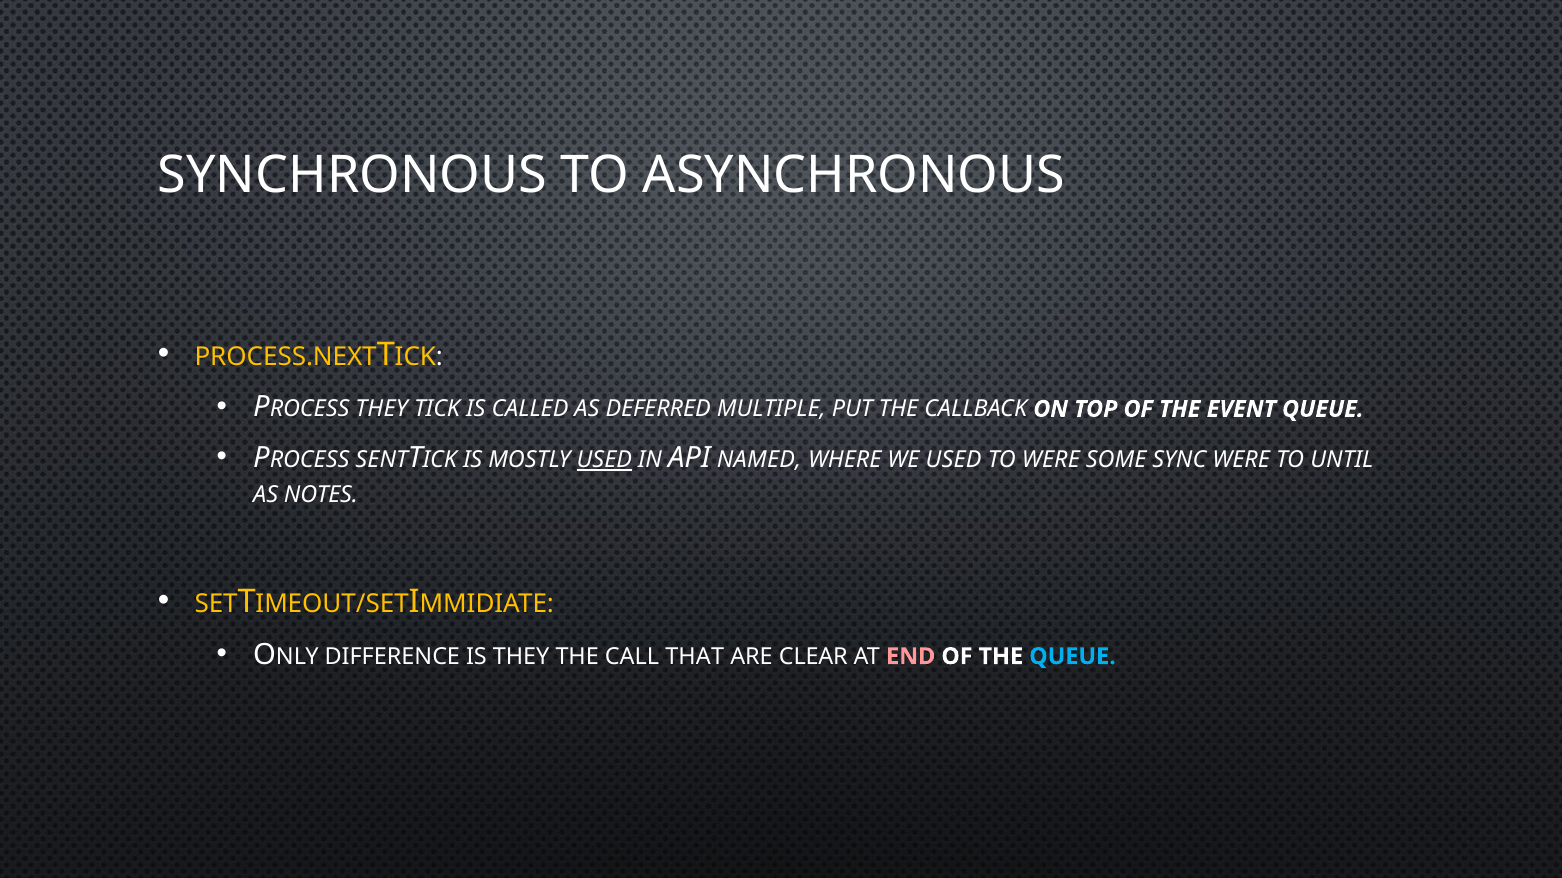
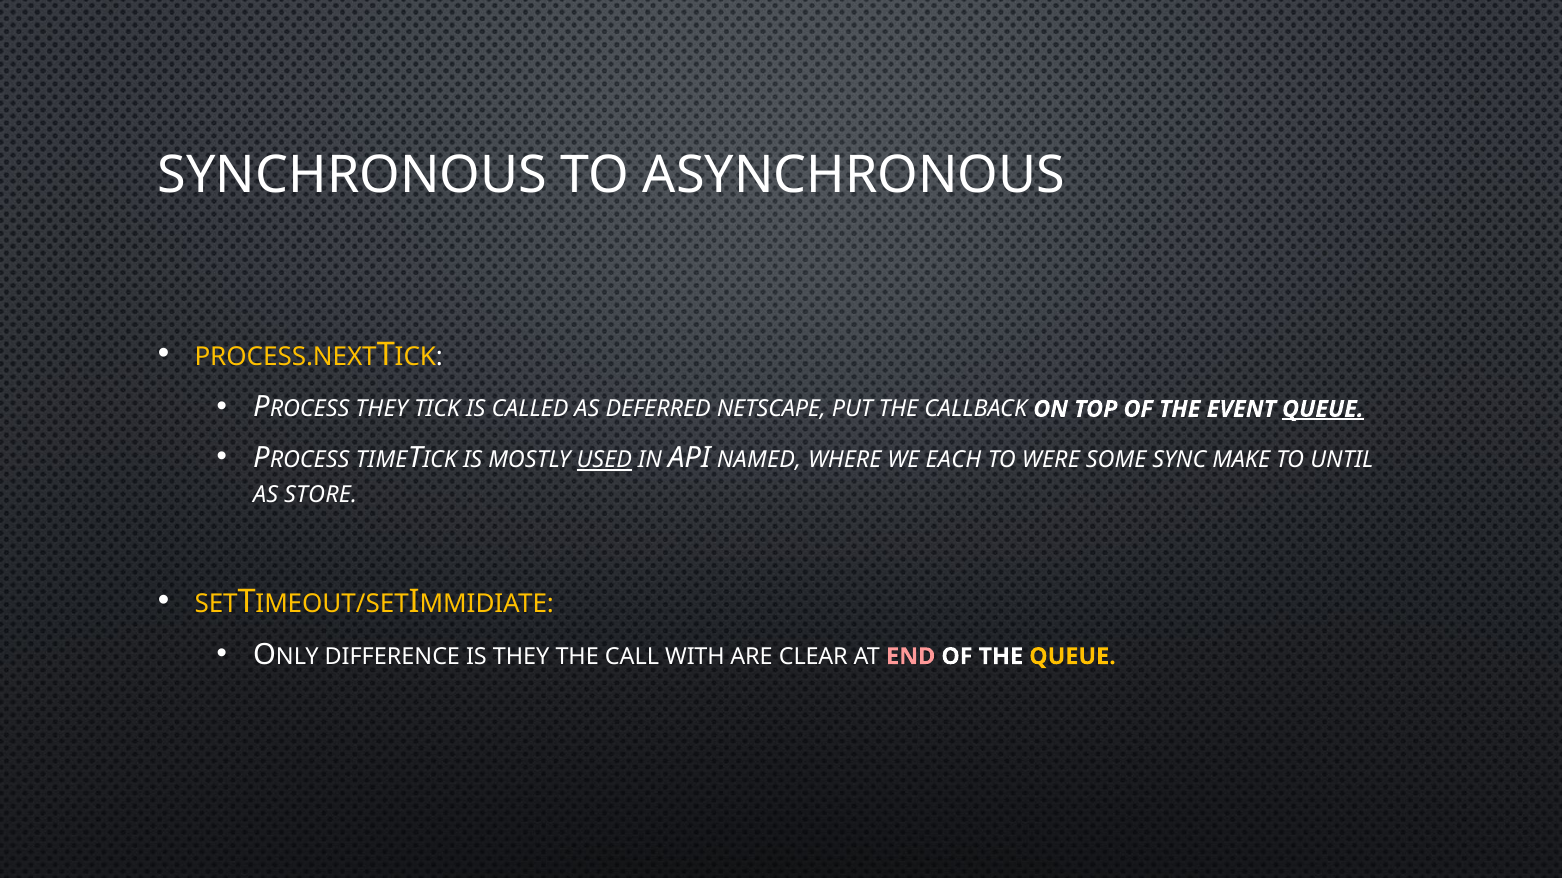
MULTIPLE: MULTIPLE -> NETSCAPE (771, 409)
QUEUE underline: none -> present (1323, 409)
SENT: SENT -> TIME (382, 460)
WE USED: USED -> EACH (954, 460)
SYNC WERE: WERE -> MAKE (1241, 460)
NOTES: NOTES -> STORE (321, 495)
THAT: THAT -> WITH (695, 657)
QUEUE colour: light blue -> yellow (1072, 657)
